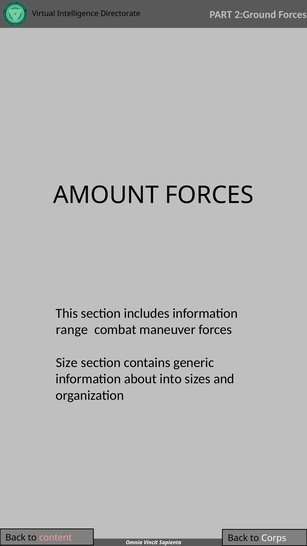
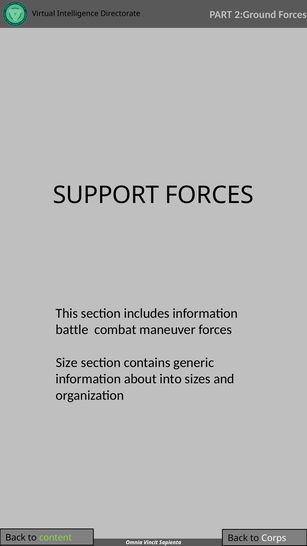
AMOUNT: AMOUNT -> SUPPORT (106, 195)
range: range -> battle (72, 330)
content colour: pink -> light green (55, 537)
